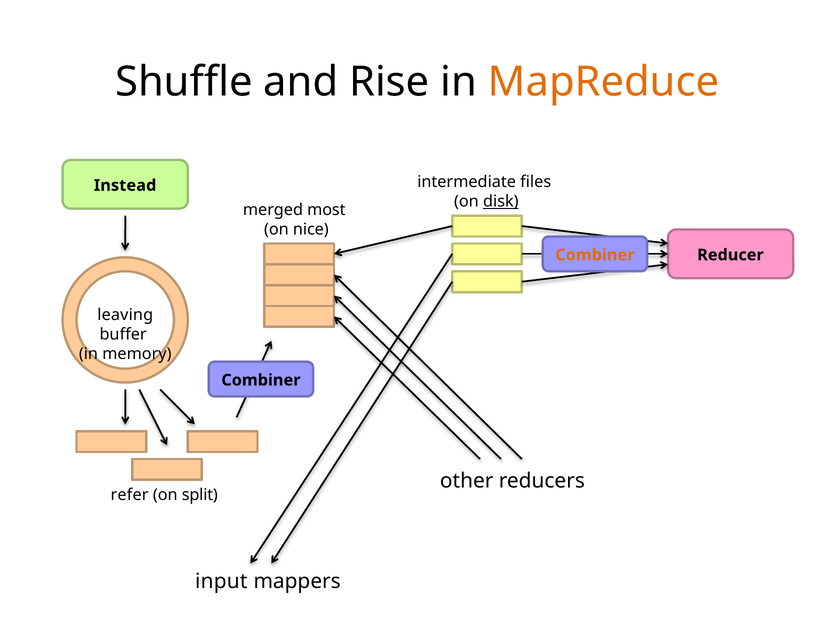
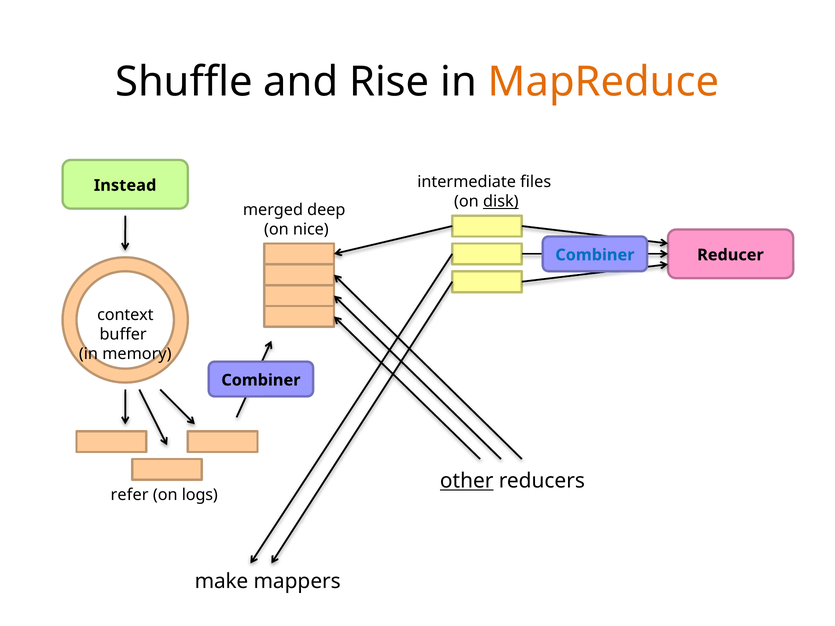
most: most -> deep (326, 210)
Combiner colour: orange -> blue (595, 255)
leaving: leaving -> context (125, 315)
other underline: none -> present (467, 481)
split: split -> logs (200, 495)
input: input -> make (221, 582)
